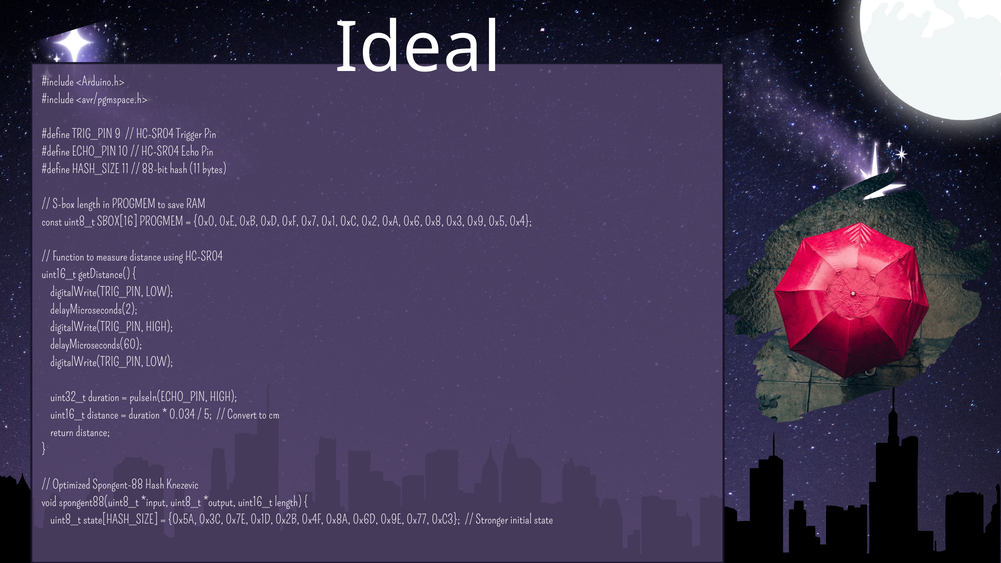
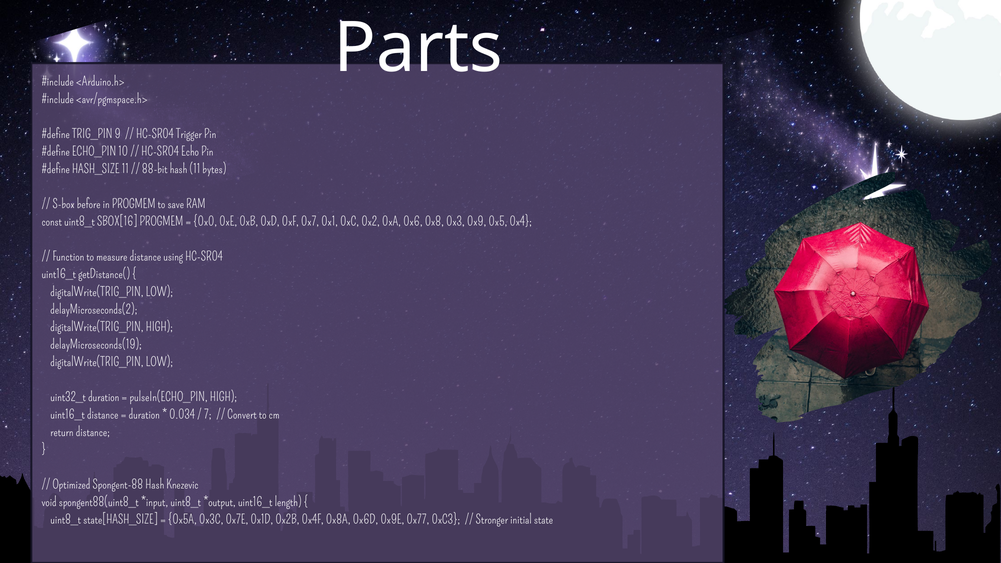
Ideal: Ideal -> Parts (418, 48)
S-box length: length -> before (89, 204)
delayMicroseconds(60: delayMicroseconds(60 -> delayMicroseconds(19 (96, 344)
5: 5 -> 7 (208, 415)
